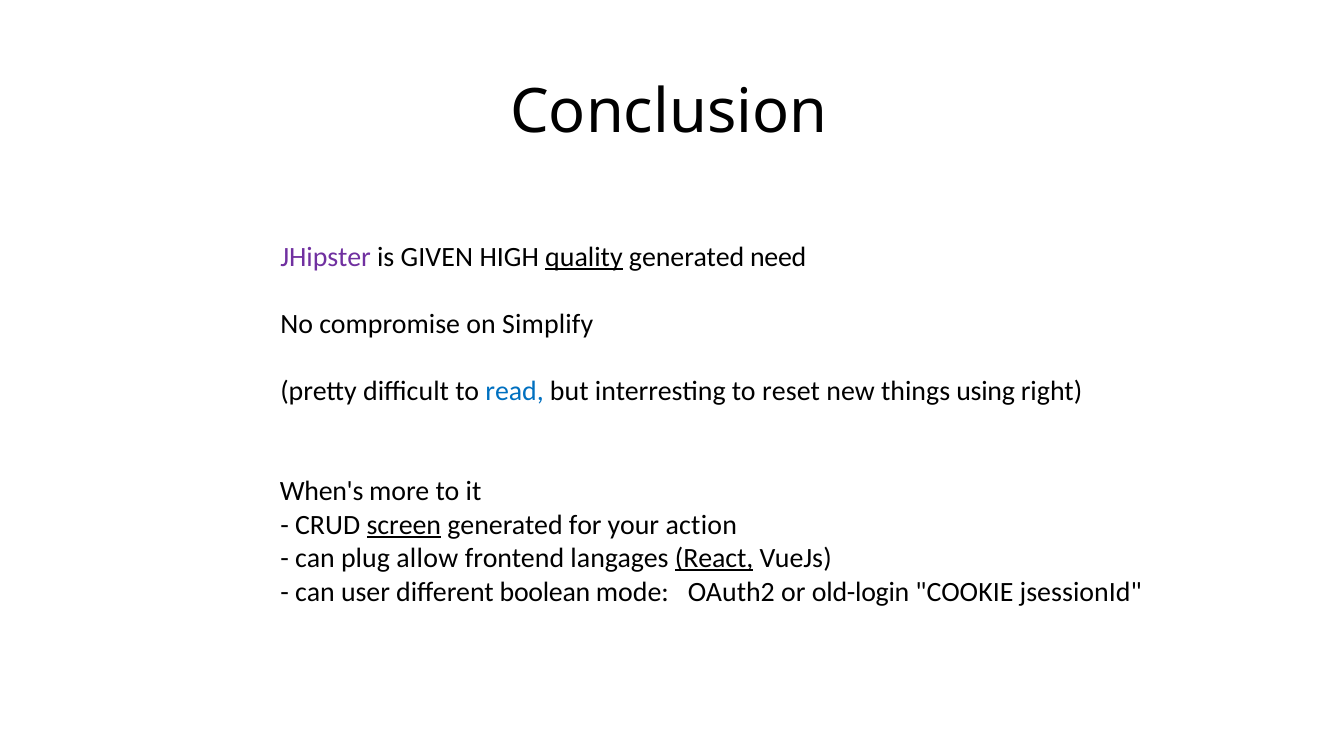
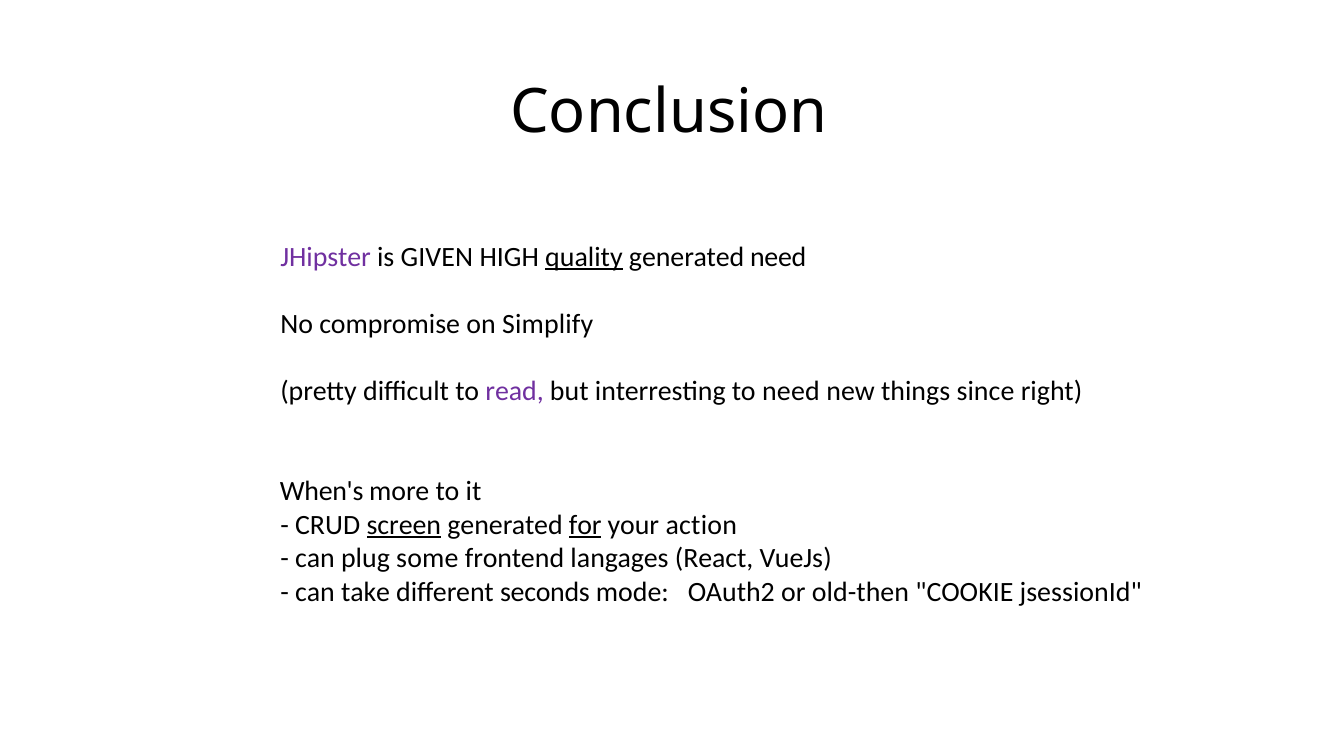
read colour: blue -> purple (515, 391)
to reset: reset -> need (791, 391)
using: using -> since (985, 391)
for underline: none -> present (585, 525)
allow: allow -> some (427, 558)
React underline: present -> none (714, 558)
user: user -> take (366, 592)
boolean: boolean -> seconds (545, 592)
old-login: old-login -> old-then (860, 592)
